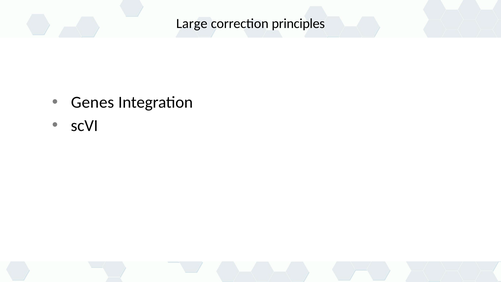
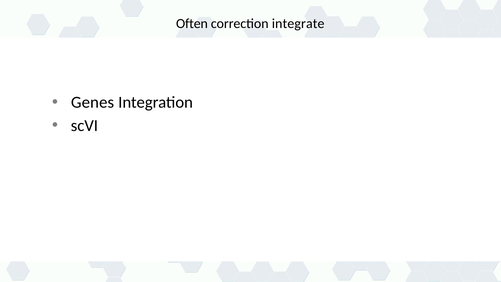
Large: Large -> Often (192, 23)
principles: principles -> integrate (298, 23)
